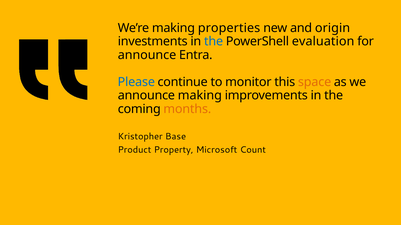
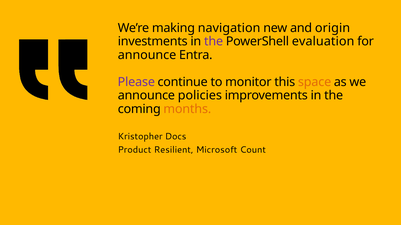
properties: properties -> navigation (229, 28)
the colour: blue -> purple (214, 42)
Please colour: blue -> purple (136, 82)
announce making: making -> policies (200, 96)
Base: Base -> Docs (176, 137)
Property: Property -> Resilient (174, 150)
